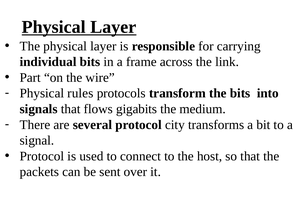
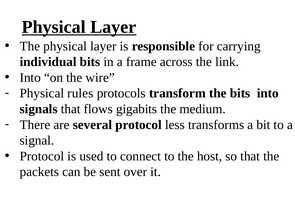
Part: Part -> Into (30, 78)
city: city -> less (175, 125)
